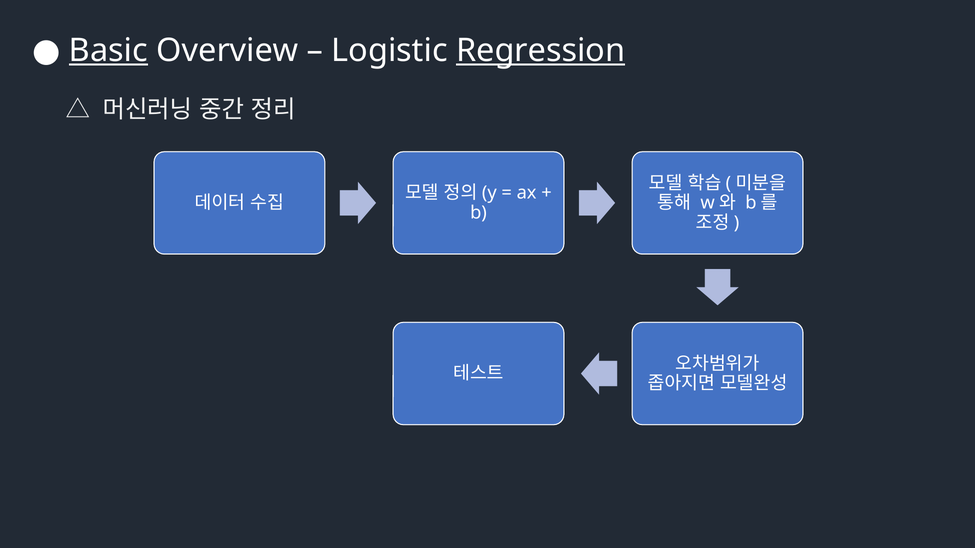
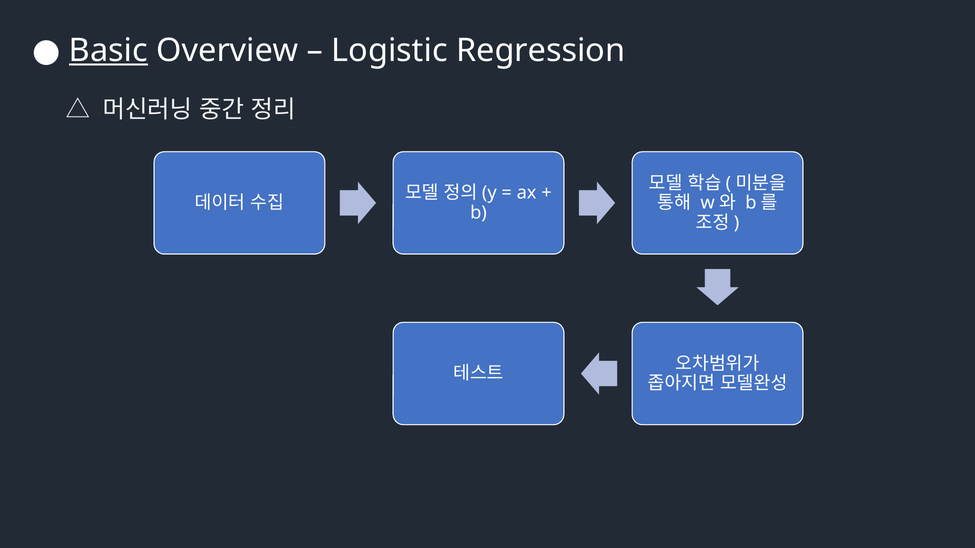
Regression underline: present -> none (541, 50)
